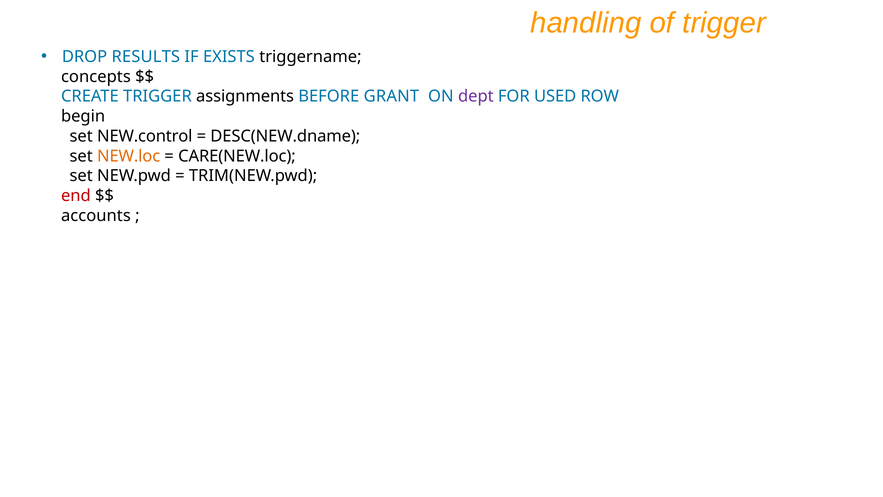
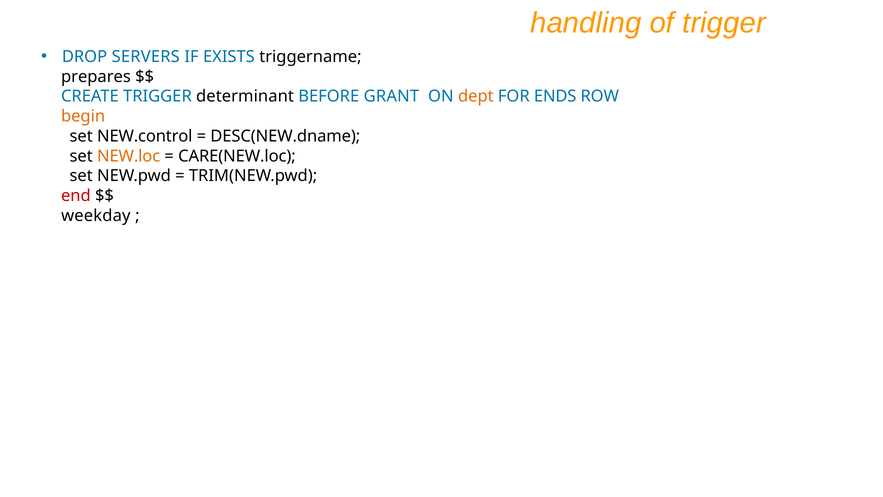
RESULTS: RESULTS -> SERVERS (146, 57)
concepts: concepts -> prepares (96, 77)
assignments: assignments -> determinant (245, 96)
dept colour: purple -> orange (476, 96)
USED: USED -> ENDS (555, 96)
begin colour: black -> orange (83, 116)
accounts: accounts -> weekday (96, 216)
